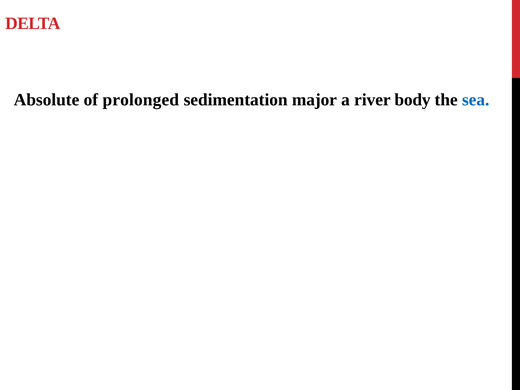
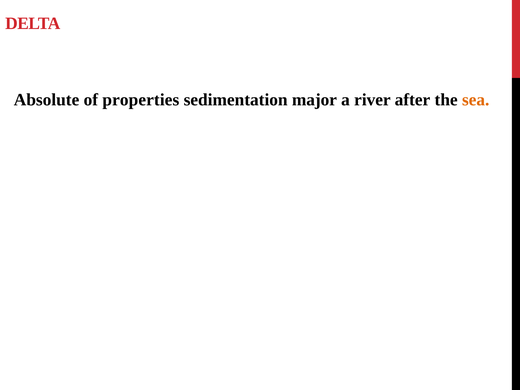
prolonged: prolonged -> properties (141, 100)
body: body -> after (412, 100)
sea colour: blue -> orange (476, 100)
